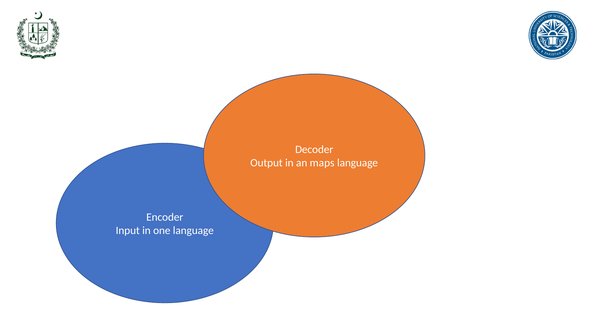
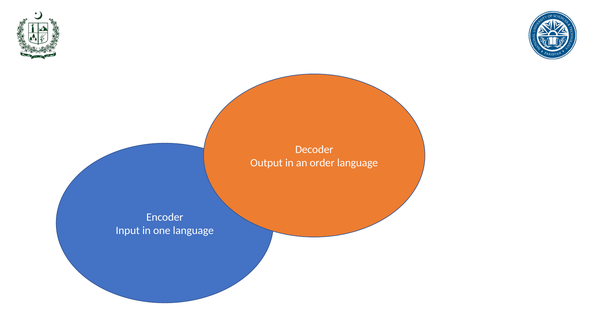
maps: maps -> order (322, 163)
